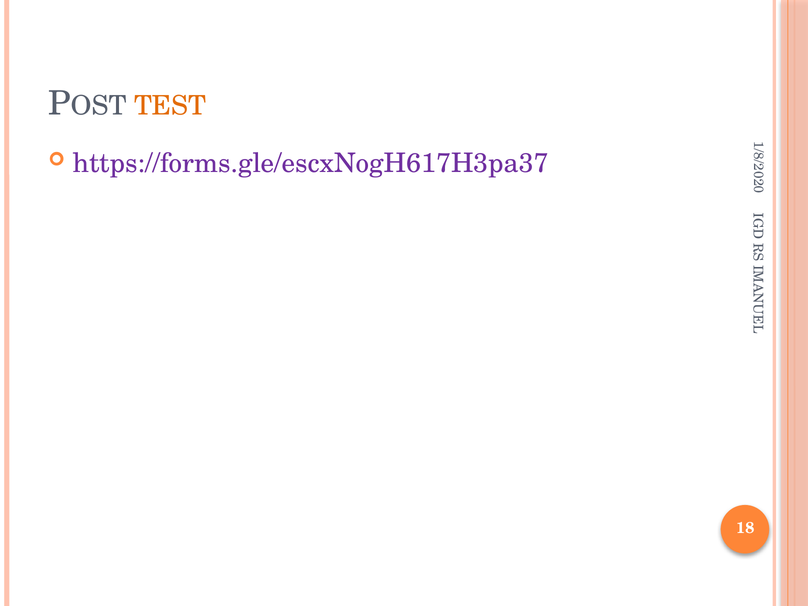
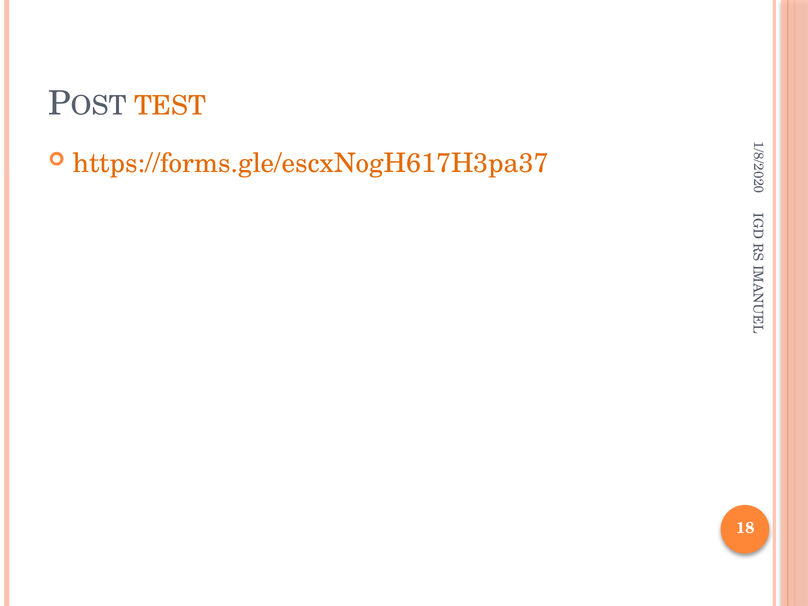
https://forms.gle/escxNogH617H3pa37 colour: purple -> orange (311, 163)
